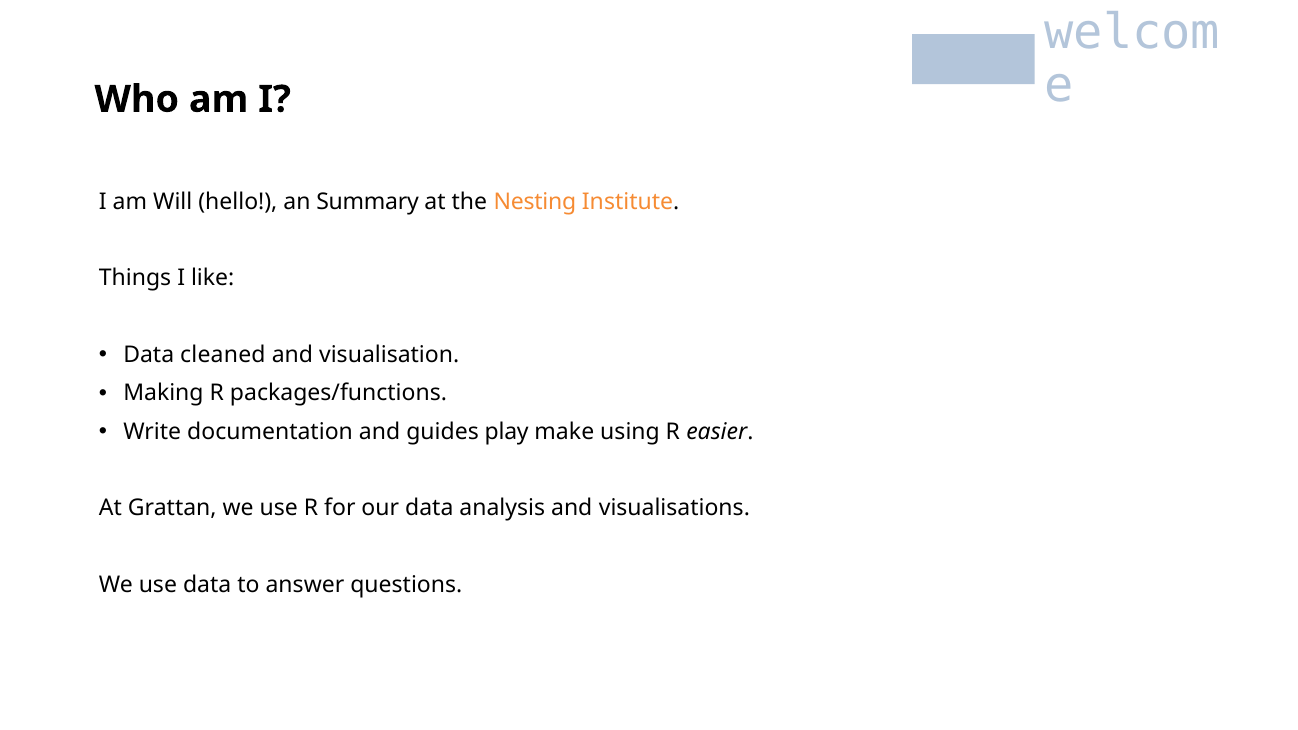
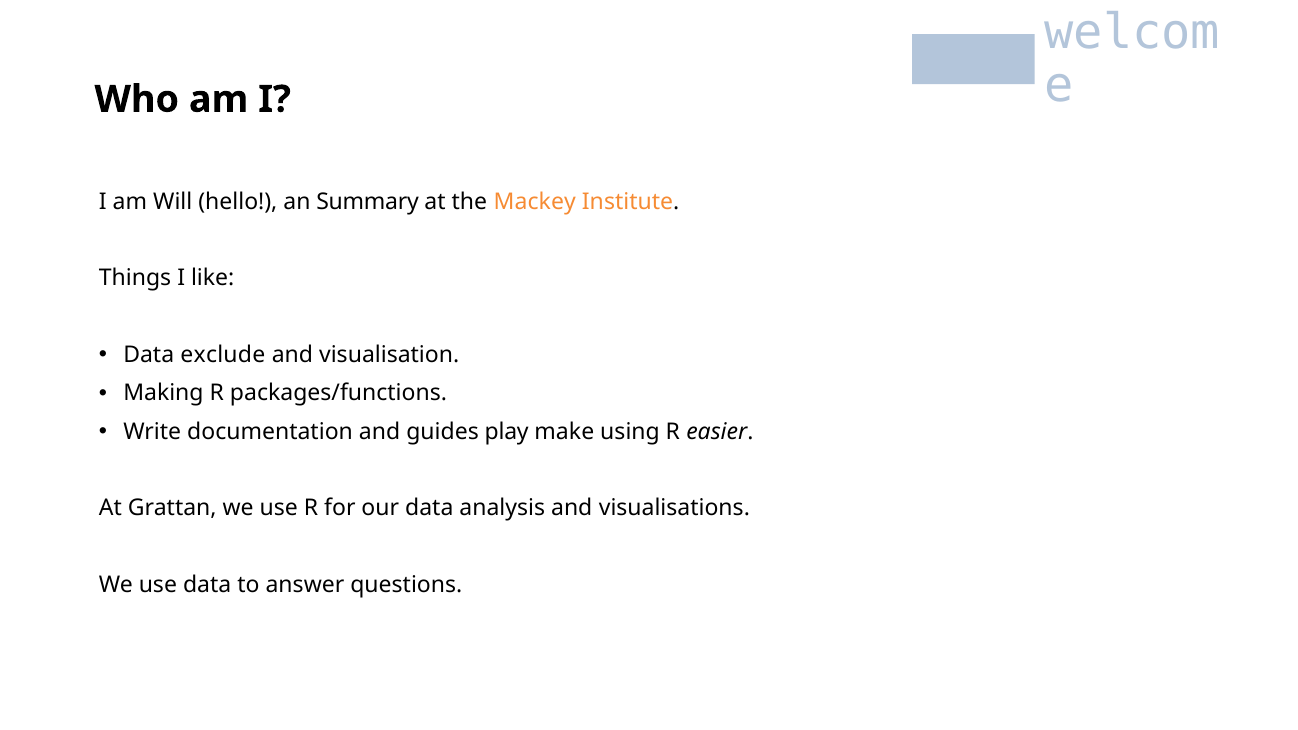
Nesting: Nesting -> Mackey (535, 202)
cleaned: cleaned -> exclude (223, 355)
